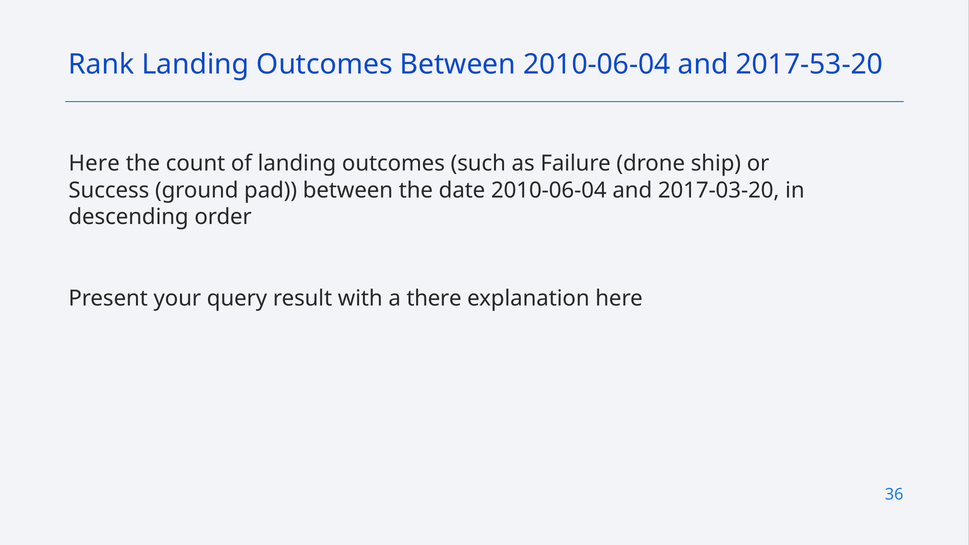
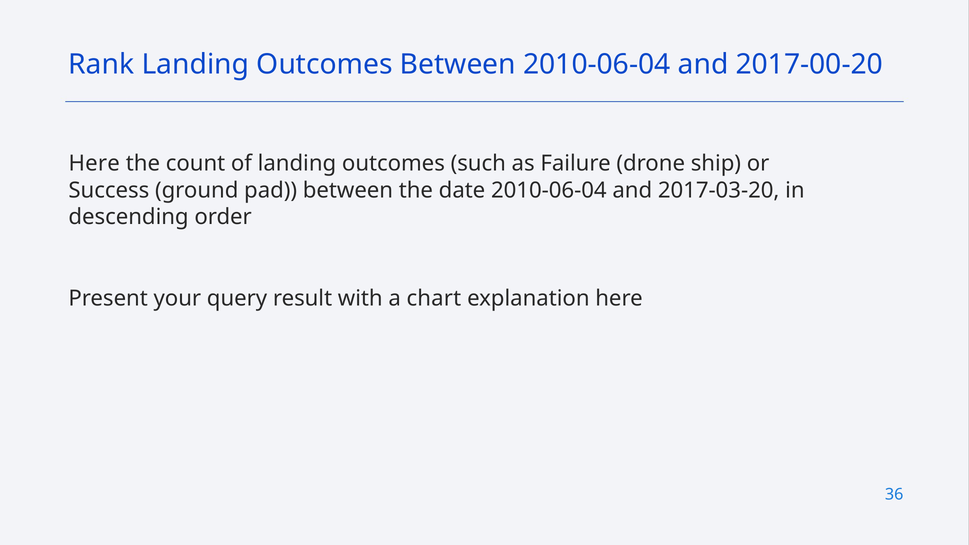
2017-53-20: 2017-53-20 -> 2017-00-20 (809, 64)
there: there -> chart (434, 298)
